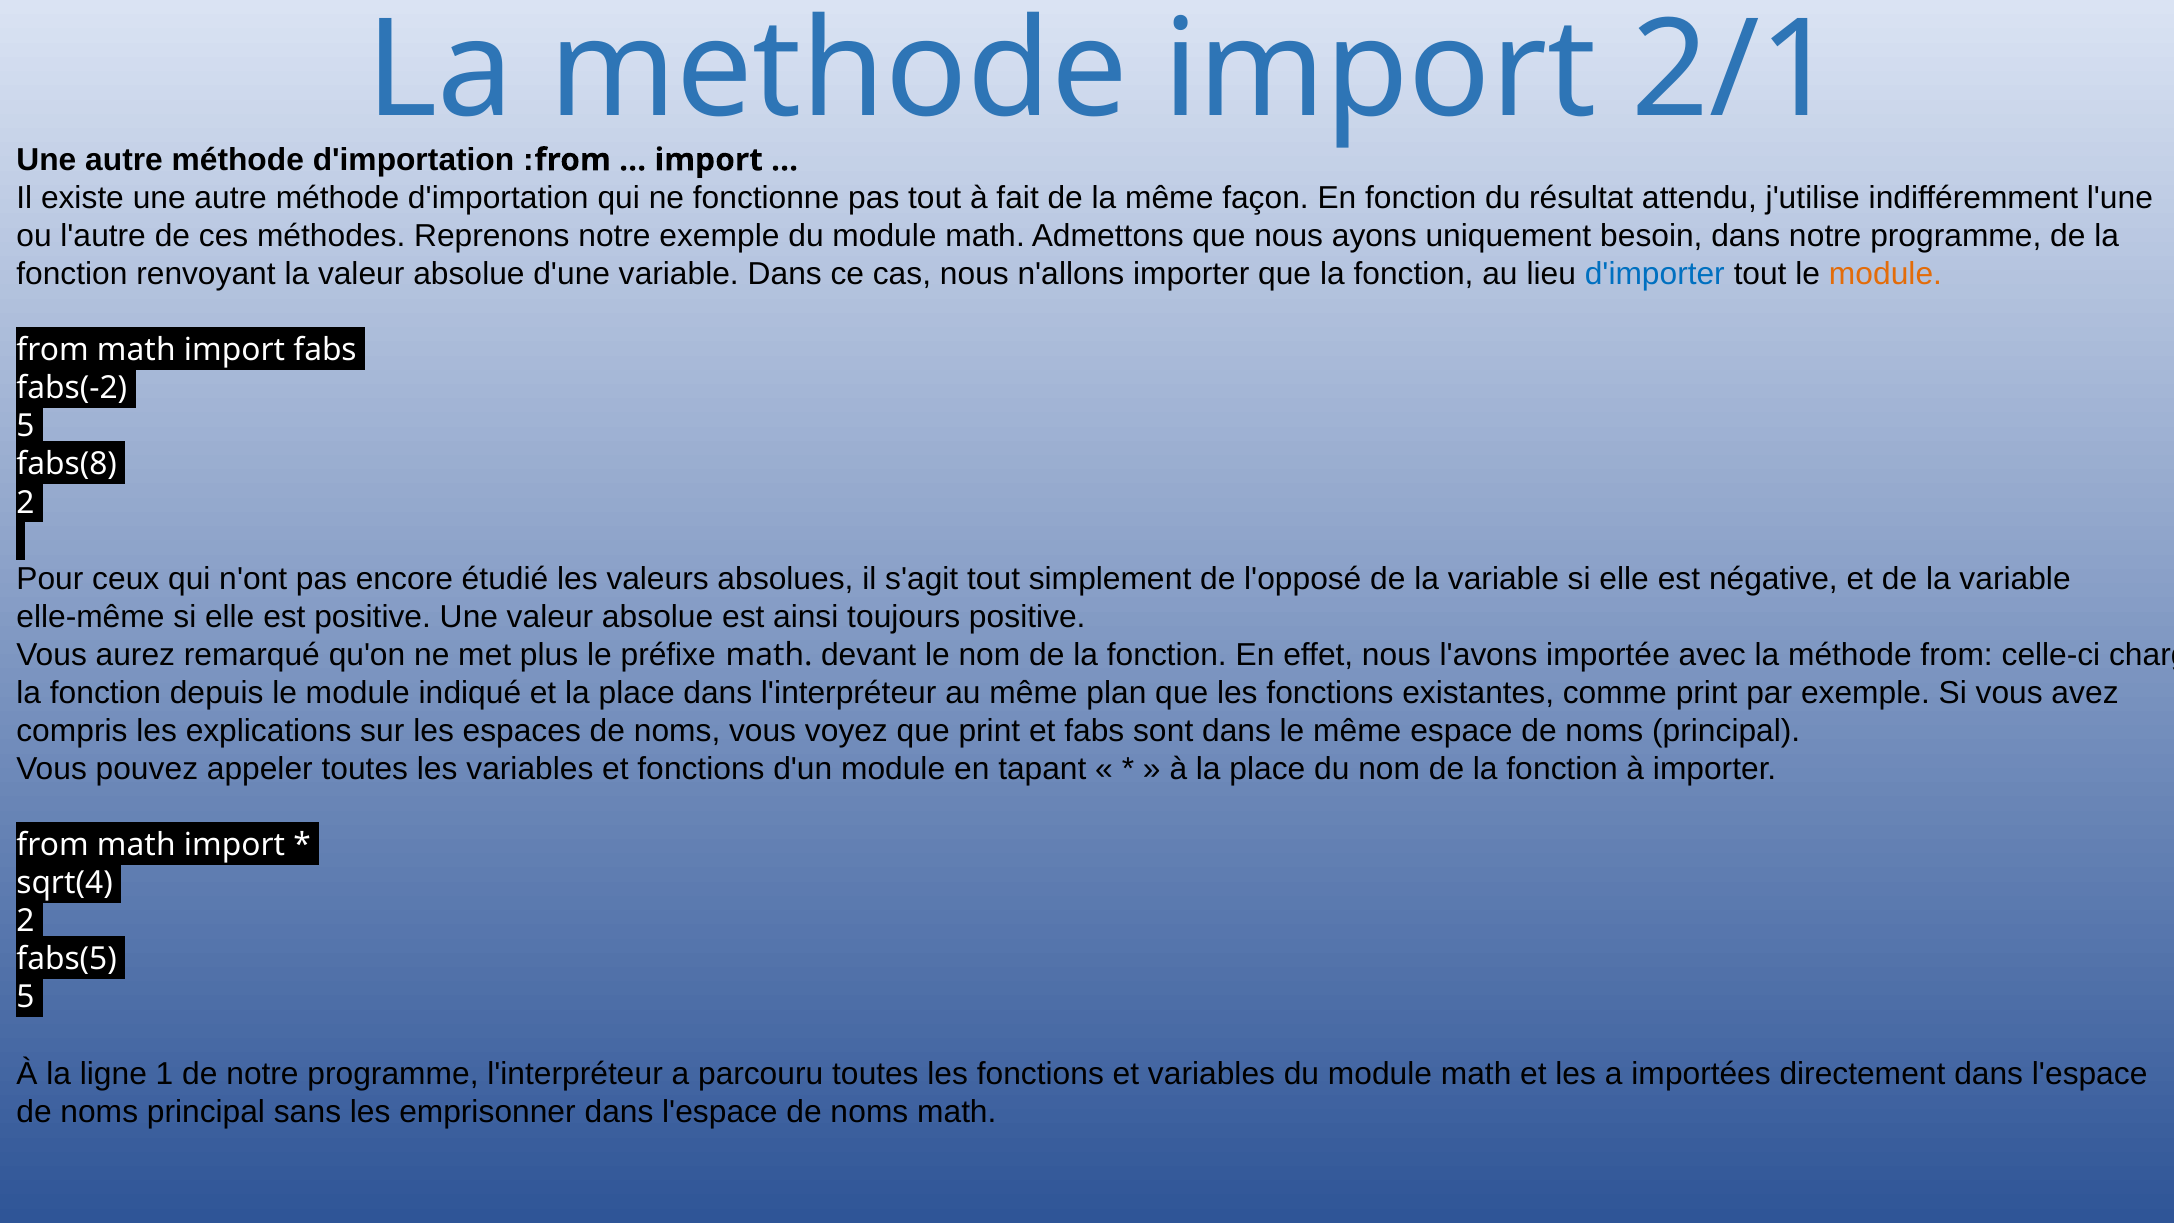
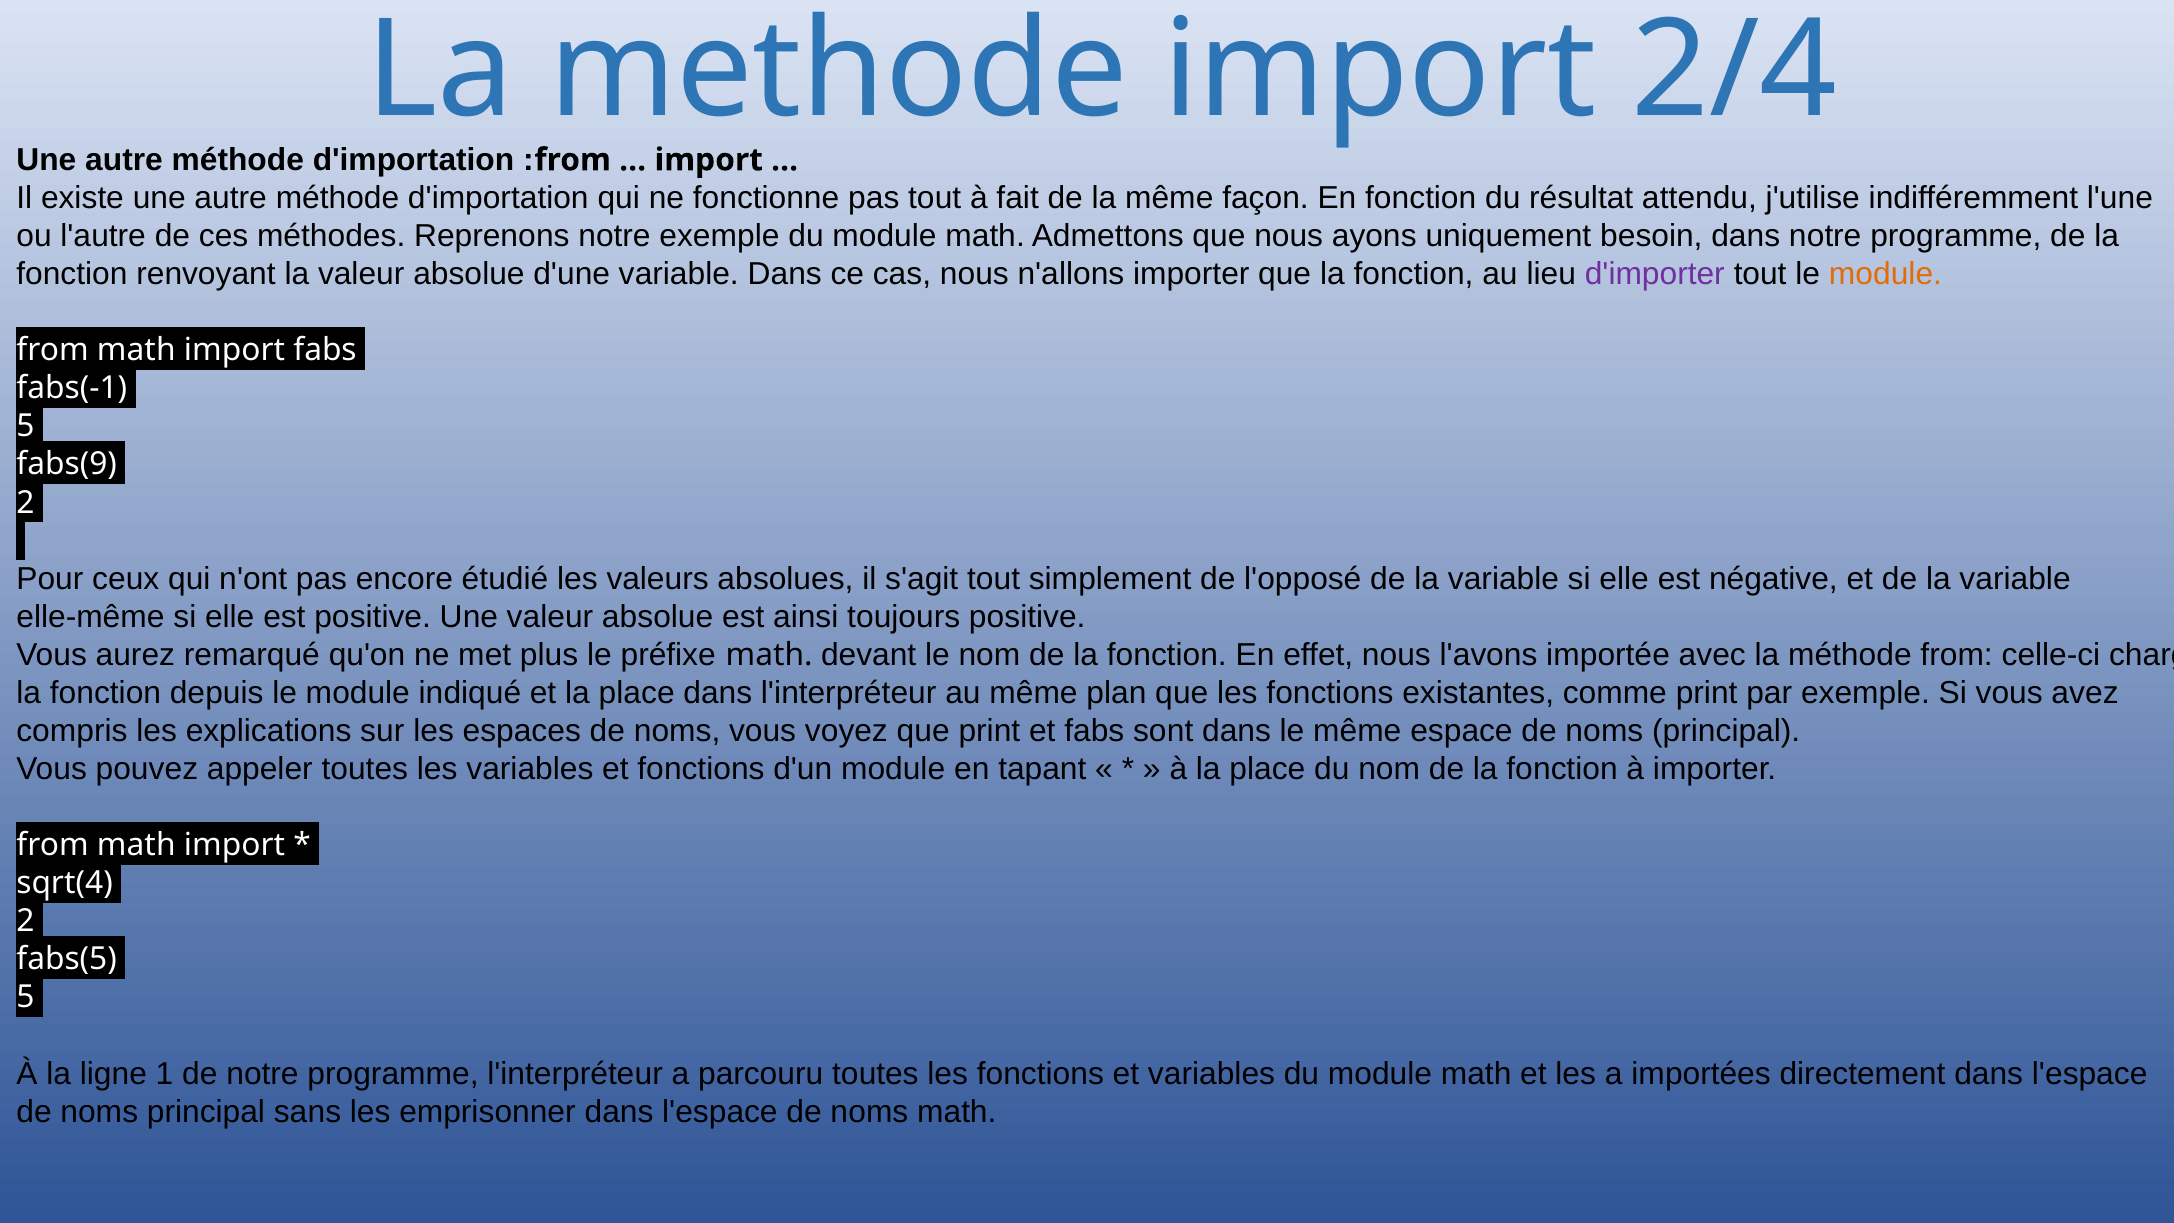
2/1: 2/1 -> 2/4 (1735, 71)
d'importer colour: blue -> purple (1655, 274)
fabs(-2: fabs(-2 -> fabs(-1 (72, 388)
fabs(8: fabs(8 -> fabs(9 (67, 464)
